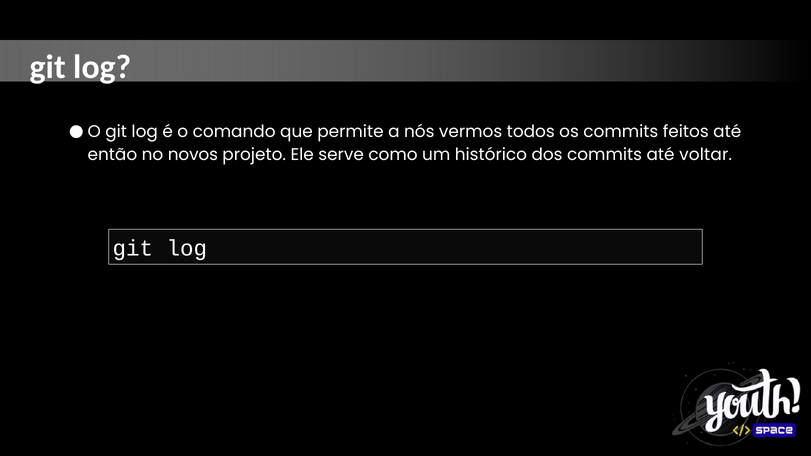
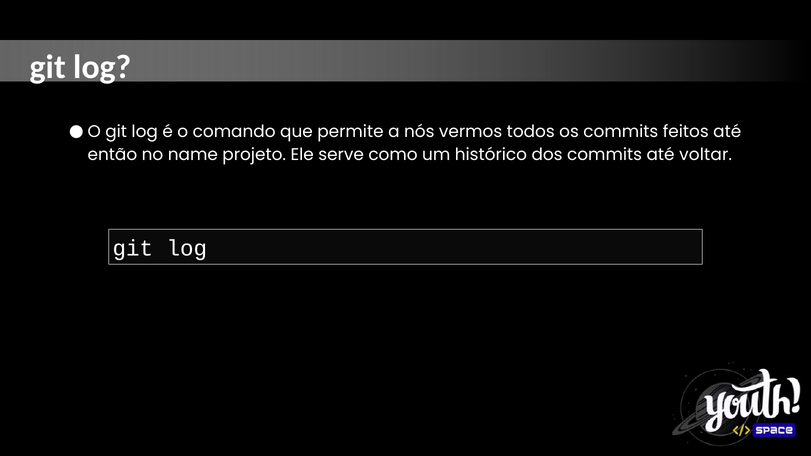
novos: novos -> name (193, 155)
